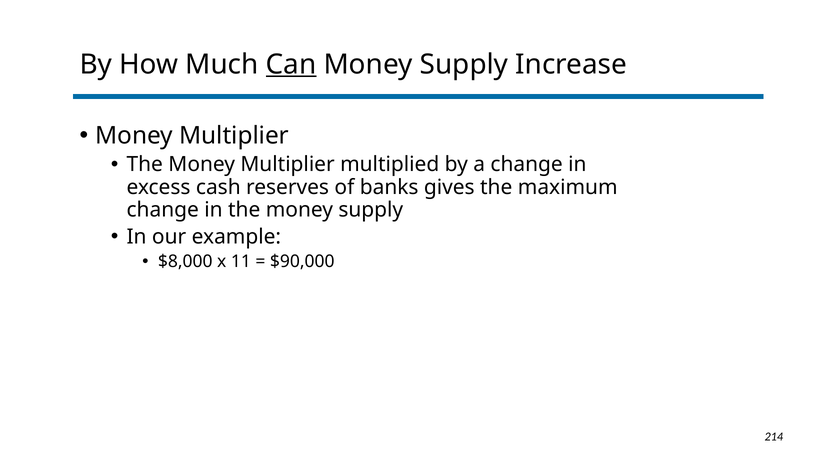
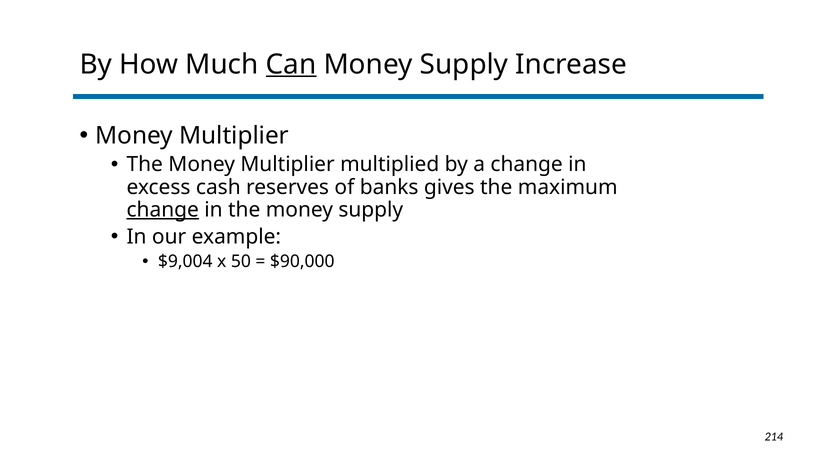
change underline: none -> present (163, 210)
$8,000: $8,000 -> $9,004 (185, 262)
11: 11 -> 50 (241, 262)
